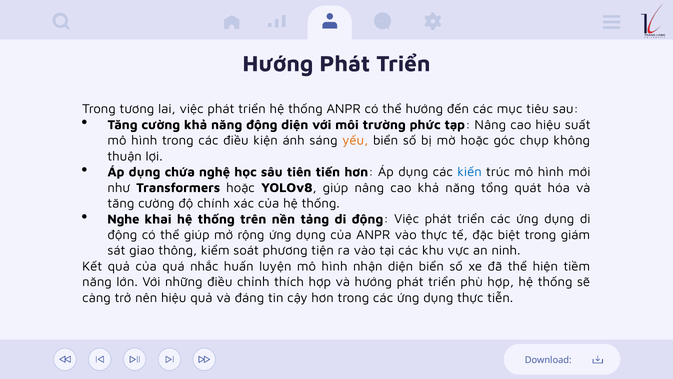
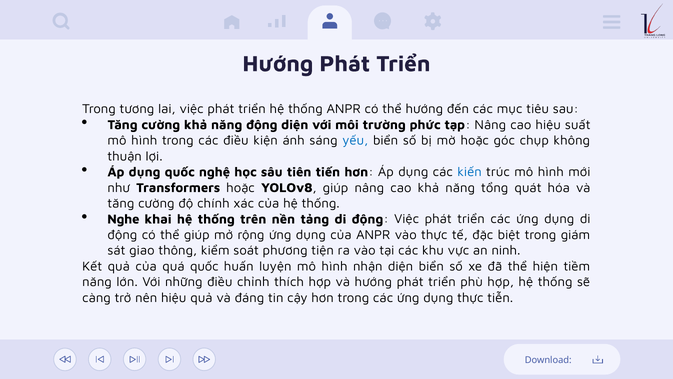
yếu colour: orange -> blue (355, 140)
dụng chứa: chứa -> quốc (180, 172)
quá nhắc: nhắc -> quốc (204, 266)
